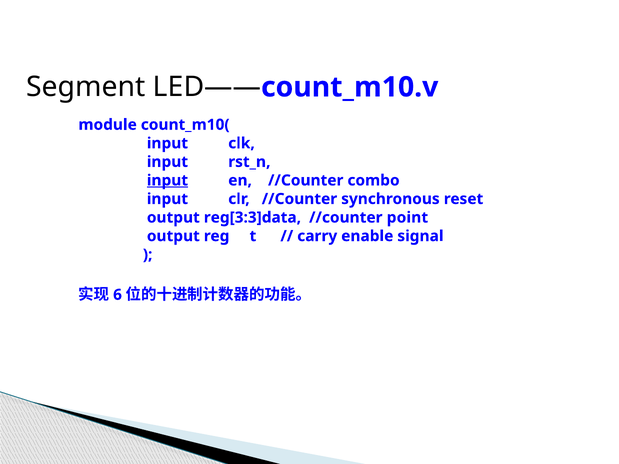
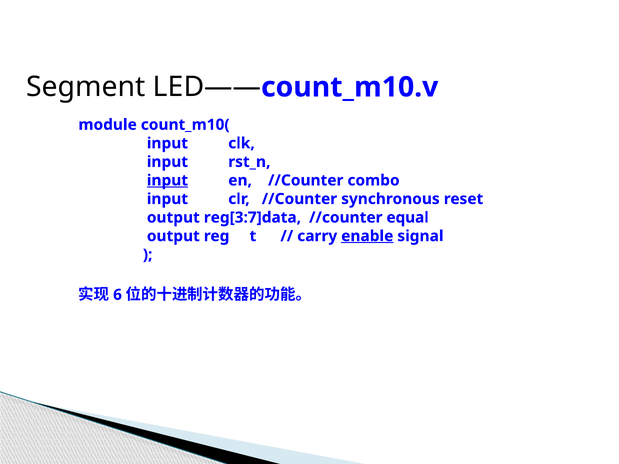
reg[3:3]data: reg[3:3]data -> reg[3:7]data (252, 218)
point: point -> equal (408, 218)
enable underline: none -> present (367, 236)
